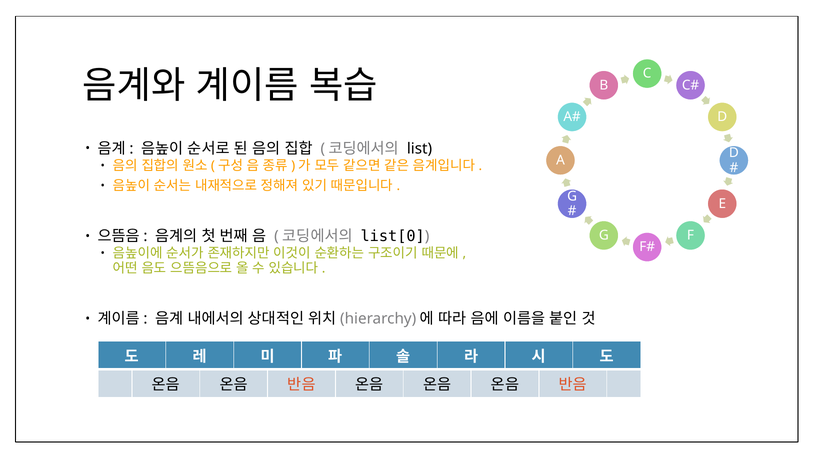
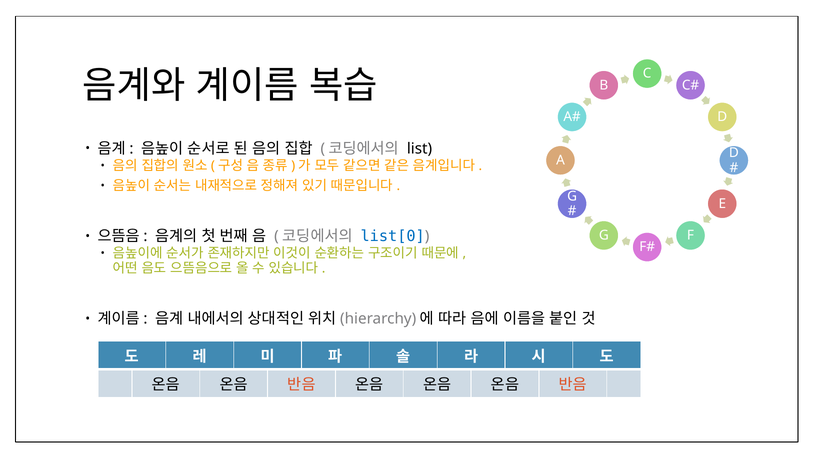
list[0 colour: black -> blue (393, 236)
